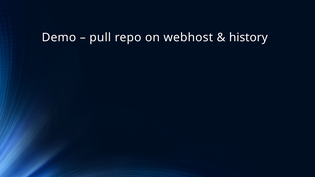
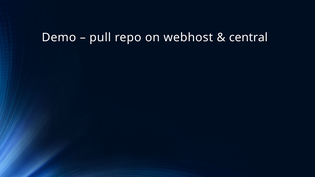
history: history -> central (248, 38)
